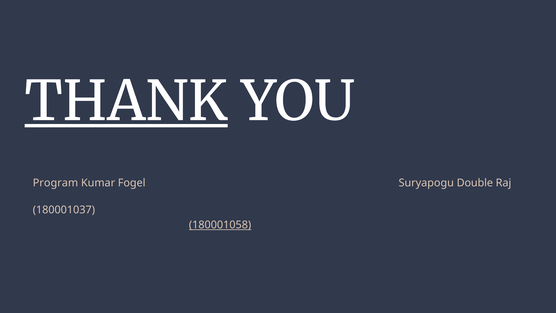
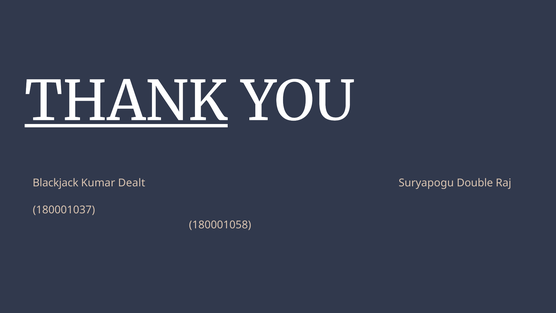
Program: Program -> Blackjack (56, 183)
Fogel: Fogel -> Dealt (132, 183)
180001058 underline: present -> none (220, 225)
